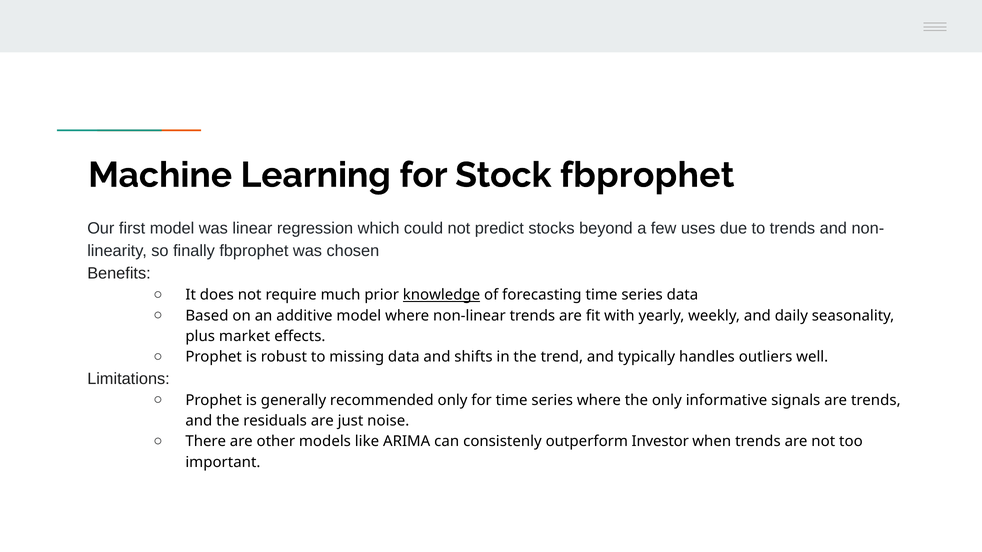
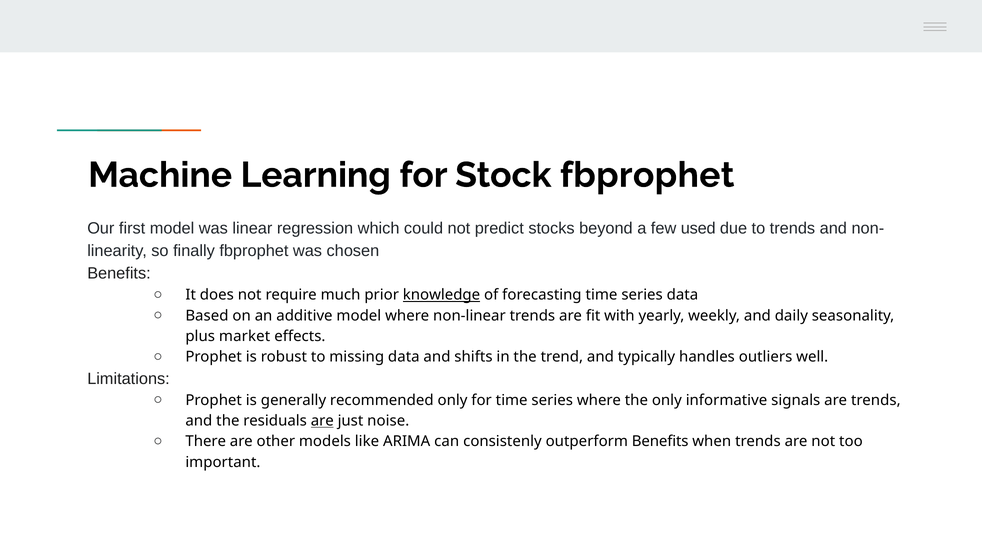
uses: uses -> used (698, 229)
are underline: none -> present (322, 421)
outperform Investor: Investor -> Benefits (660, 442)
